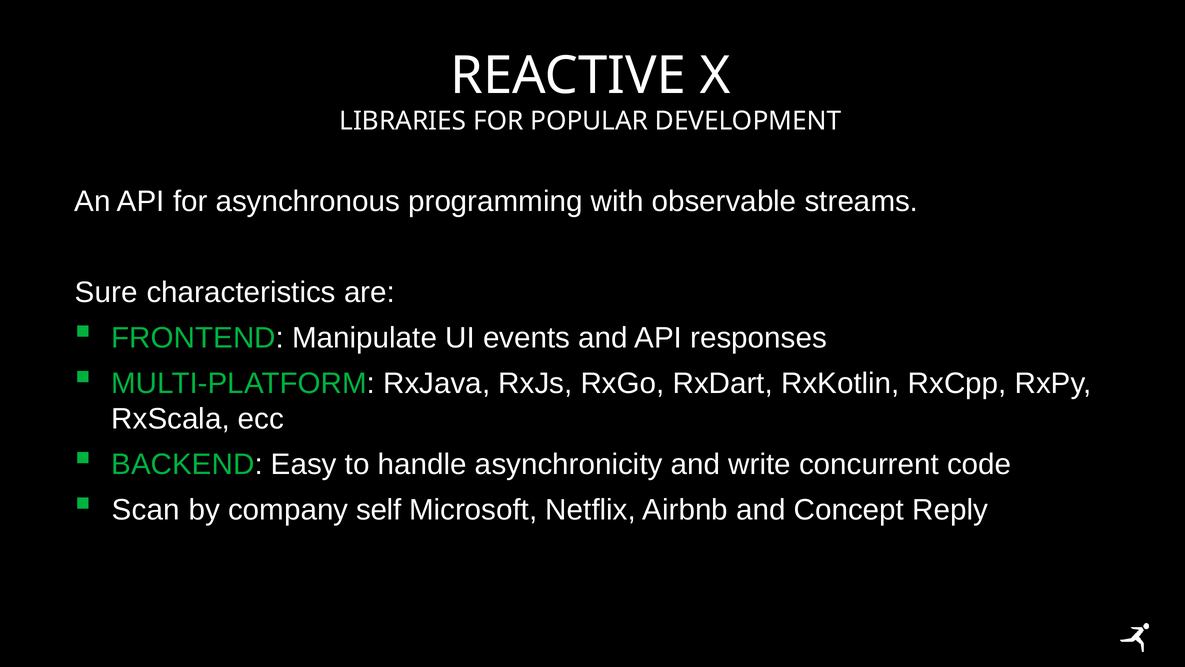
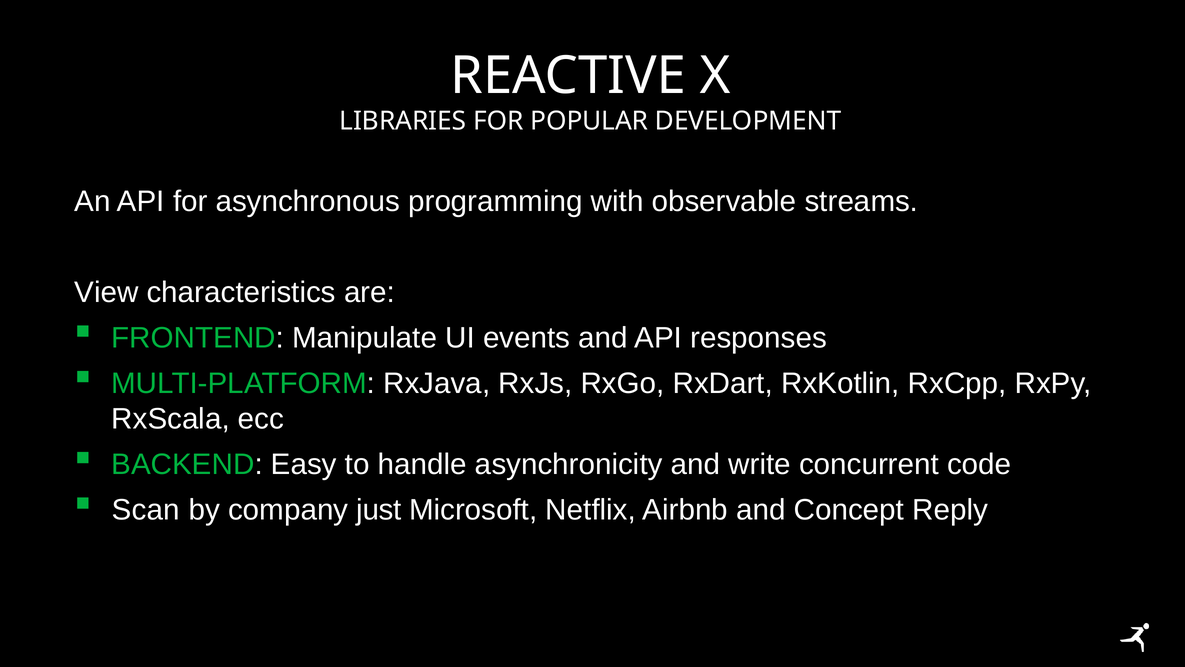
Sure: Sure -> View (106, 292)
self: self -> just (379, 510)
